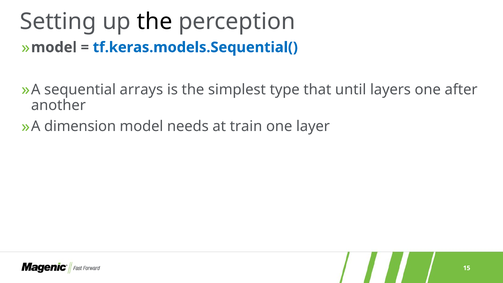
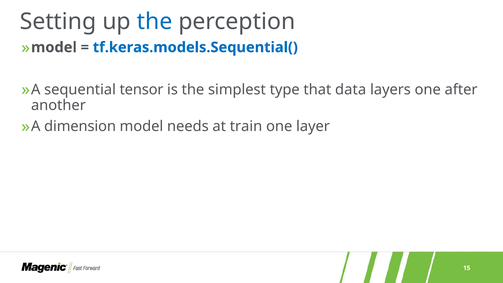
the colour: black -> blue (155, 22)
arrays: arrays -> tensor (142, 89)
until: until -> data (351, 89)
